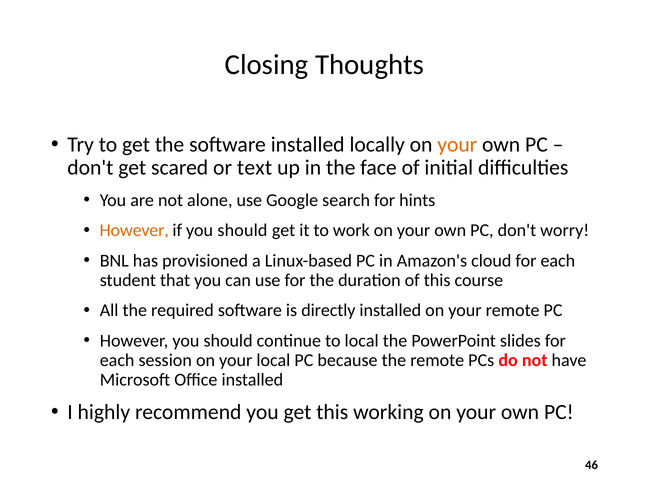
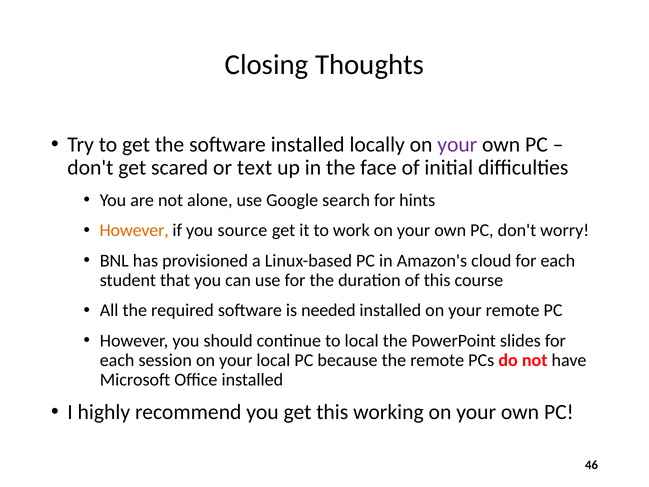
your colour: orange -> purple (457, 144)
if you should: should -> source (242, 230)
directly: directly -> needed (328, 310)
